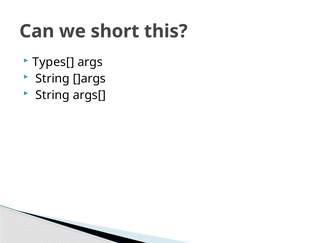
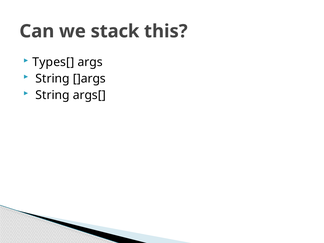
short: short -> stack (115, 31)
